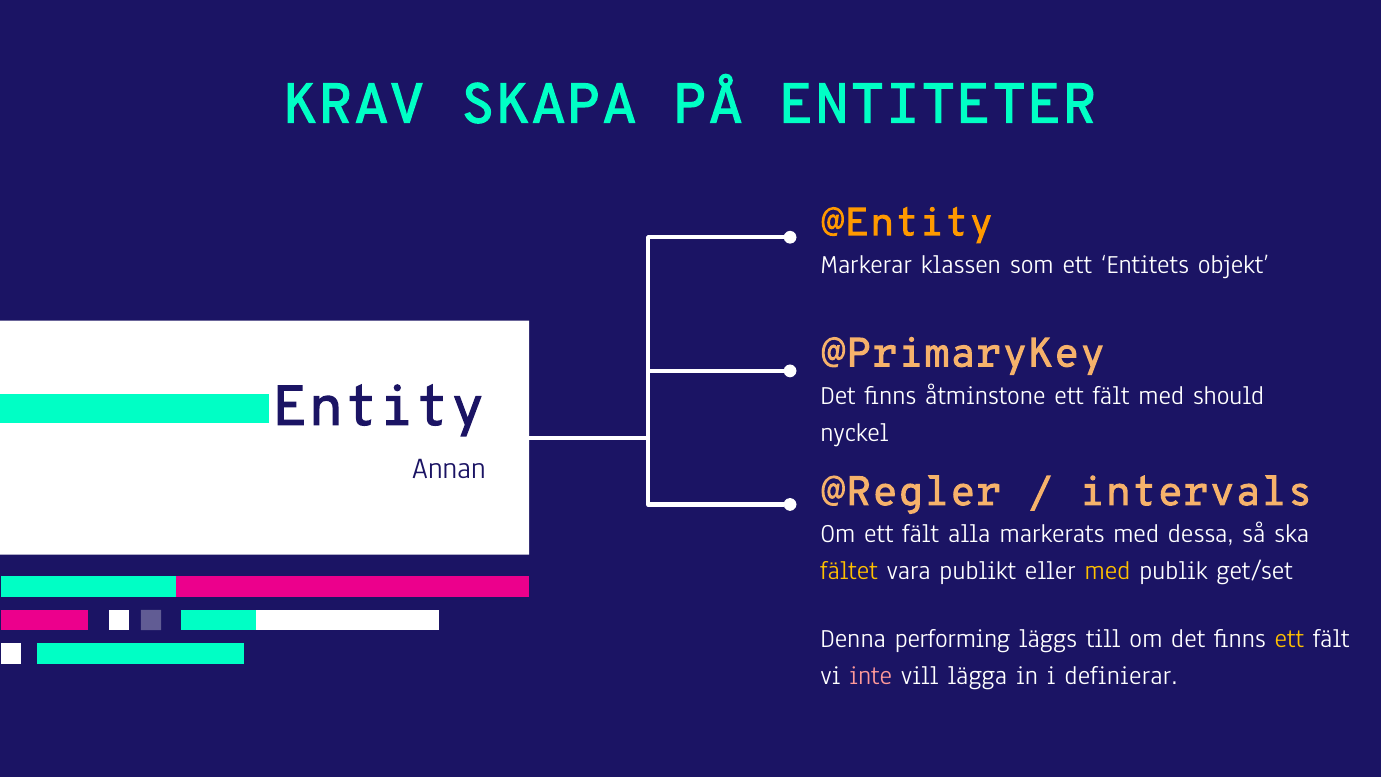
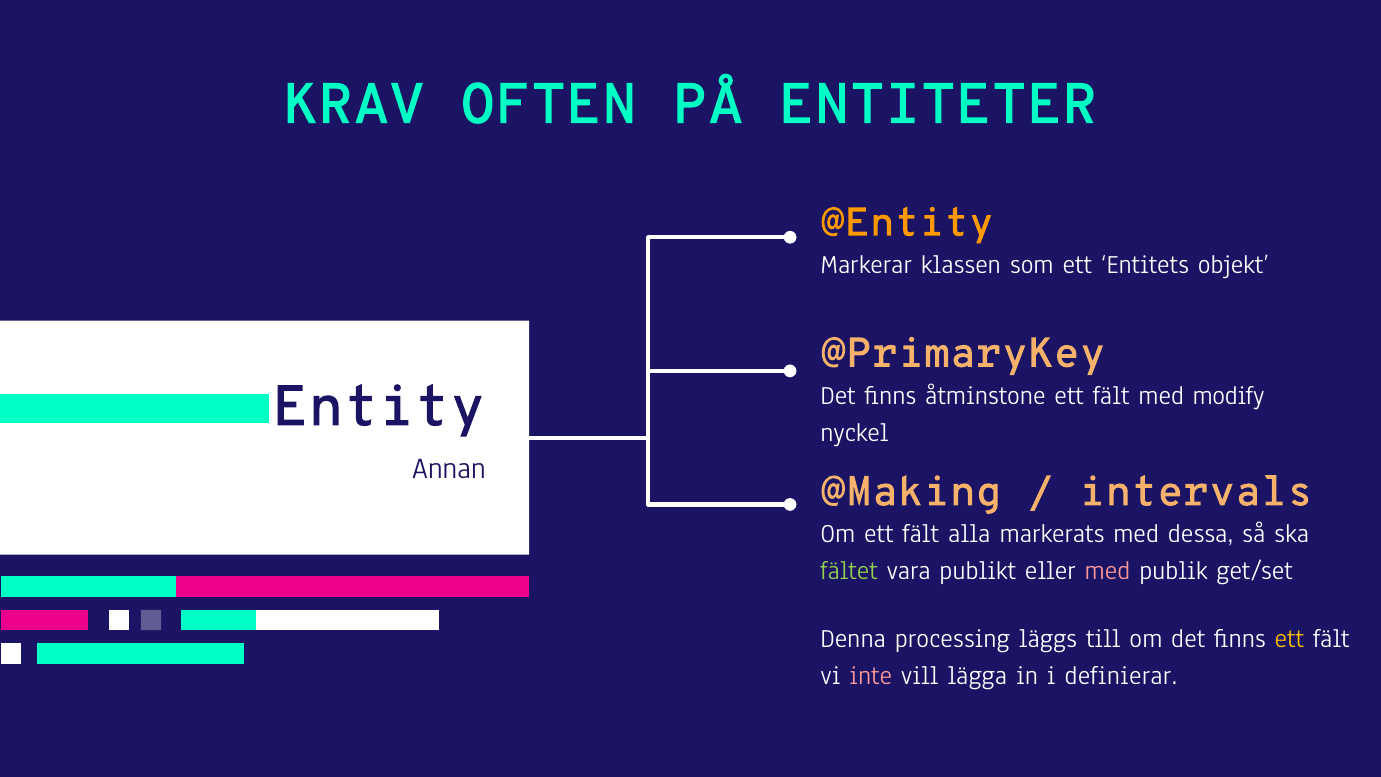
SKAPA: SKAPA -> OFTEN (549, 104)
should: should -> modify (1229, 395)
@Regler: @Regler -> @Making (911, 491)
fältet colour: yellow -> light green (849, 571)
med colour: yellow -> pink (1107, 571)
performing: performing -> processing (952, 638)
